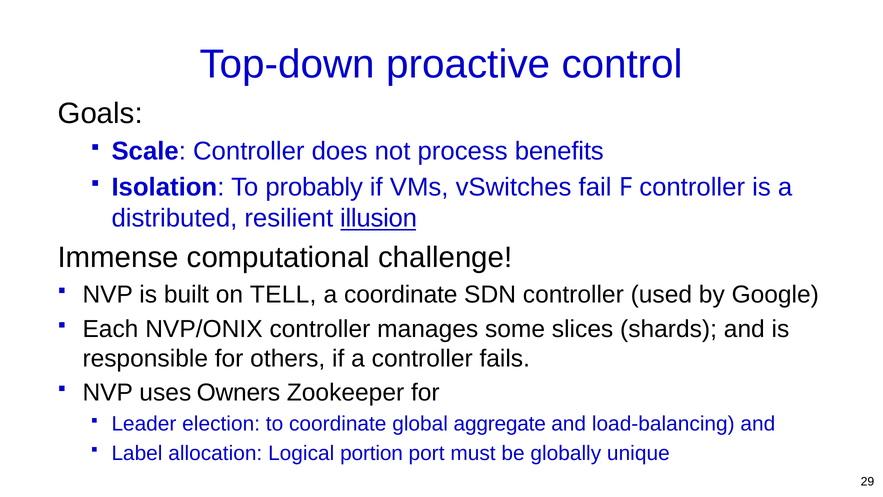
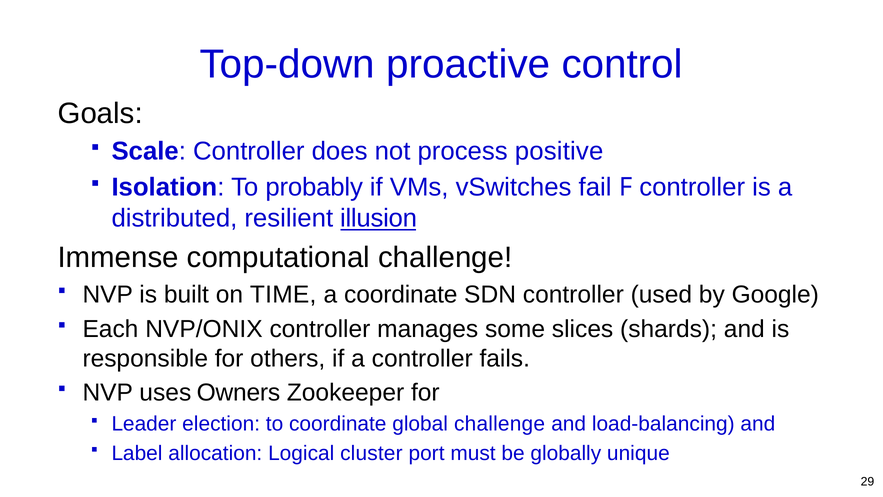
benefits: benefits -> positive (559, 151)
TELL: TELL -> TIME (283, 294)
global aggregate: aggregate -> challenge (500, 424)
portion: portion -> cluster (371, 453)
